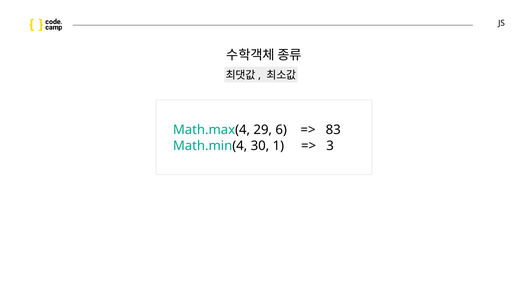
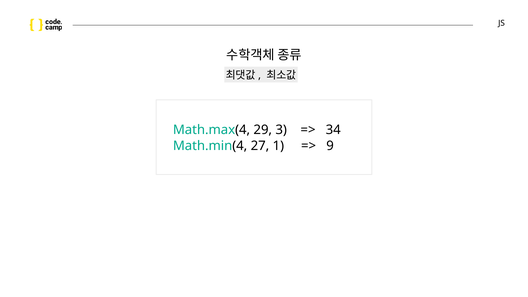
6: 6 -> 3 (281, 130)
83: 83 -> 34 (333, 130)
30: 30 -> 27 (260, 146)
3: 3 -> 9 (330, 146)
